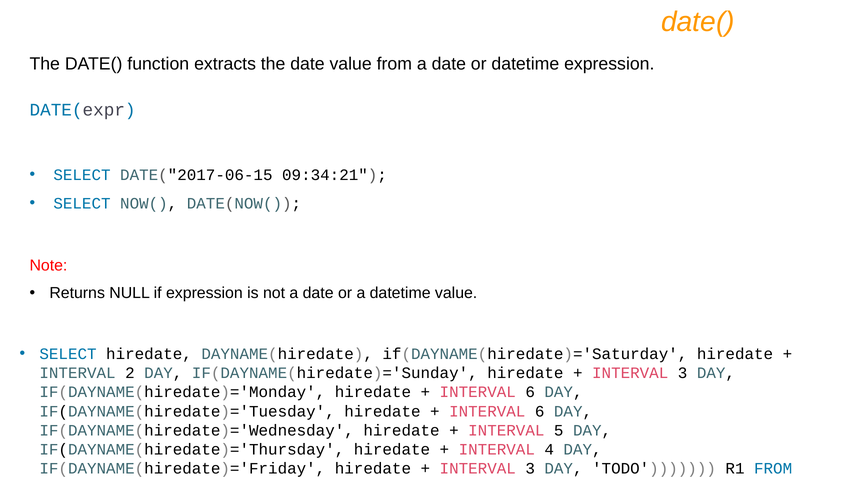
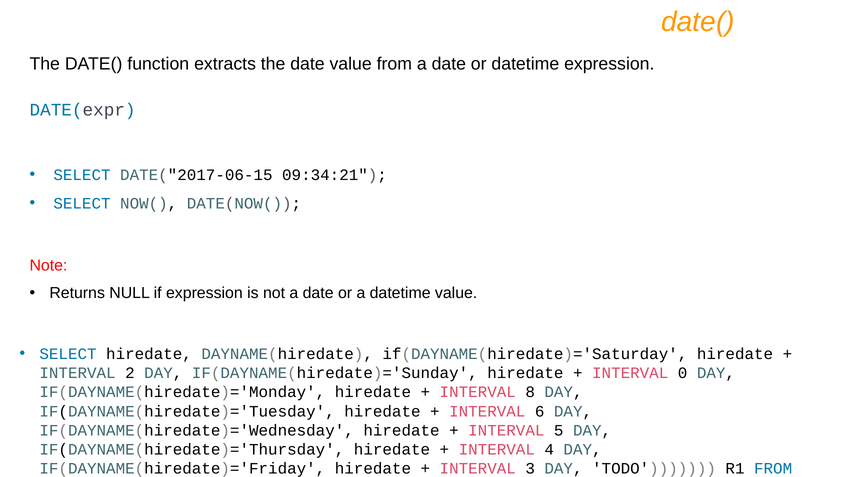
3: 3 -> 0 (683, 373)
6: 6 -> 8 (530, 392)
